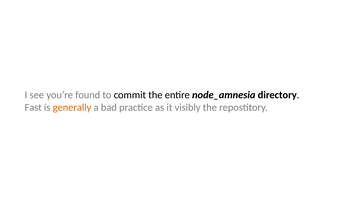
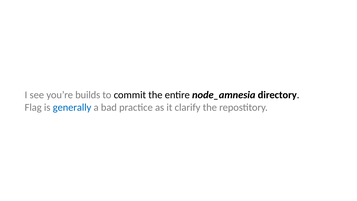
found: found -> builds (88, 95)
Fast: Fast -> Flag (33, 107)
generally colour: orange -> blue (72, 107)
visibly: visibly -> clarify (188, 107)
